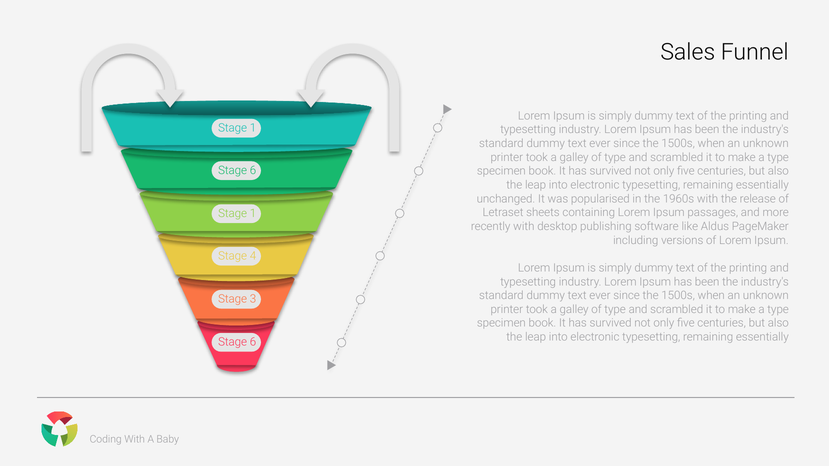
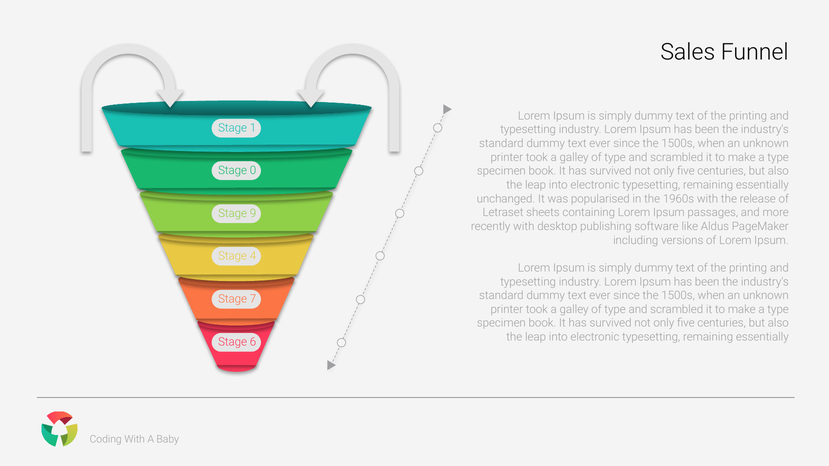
6: 6 -> 0 (253, 170)
1: 1 -> 9 (253, 214)
3: 3 -> 7 (253, 299)
